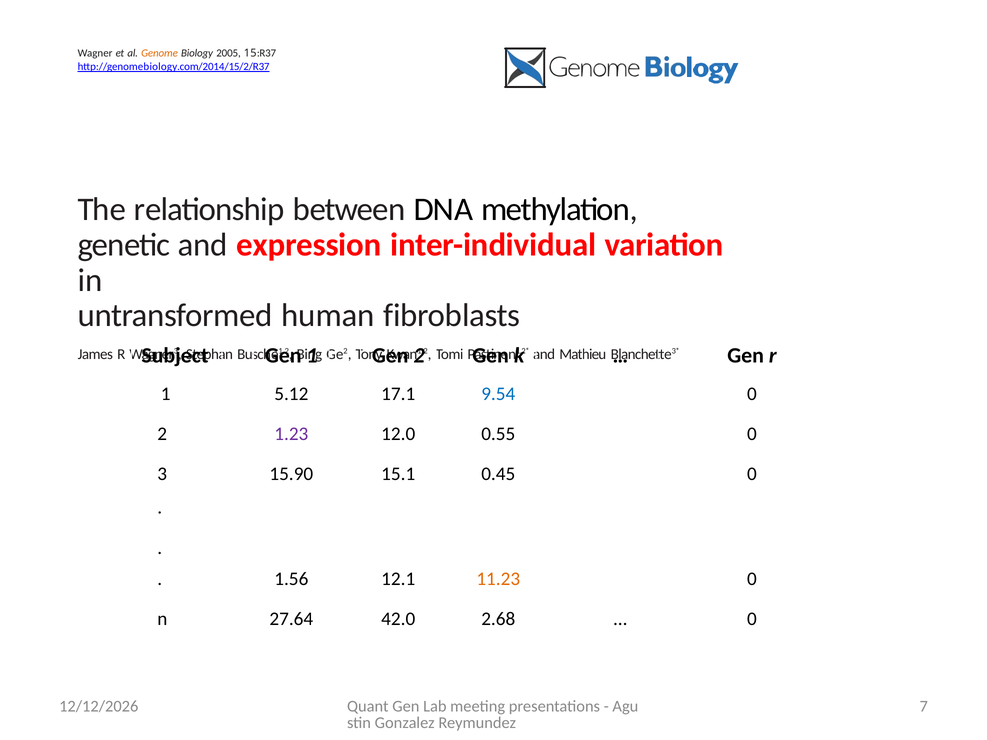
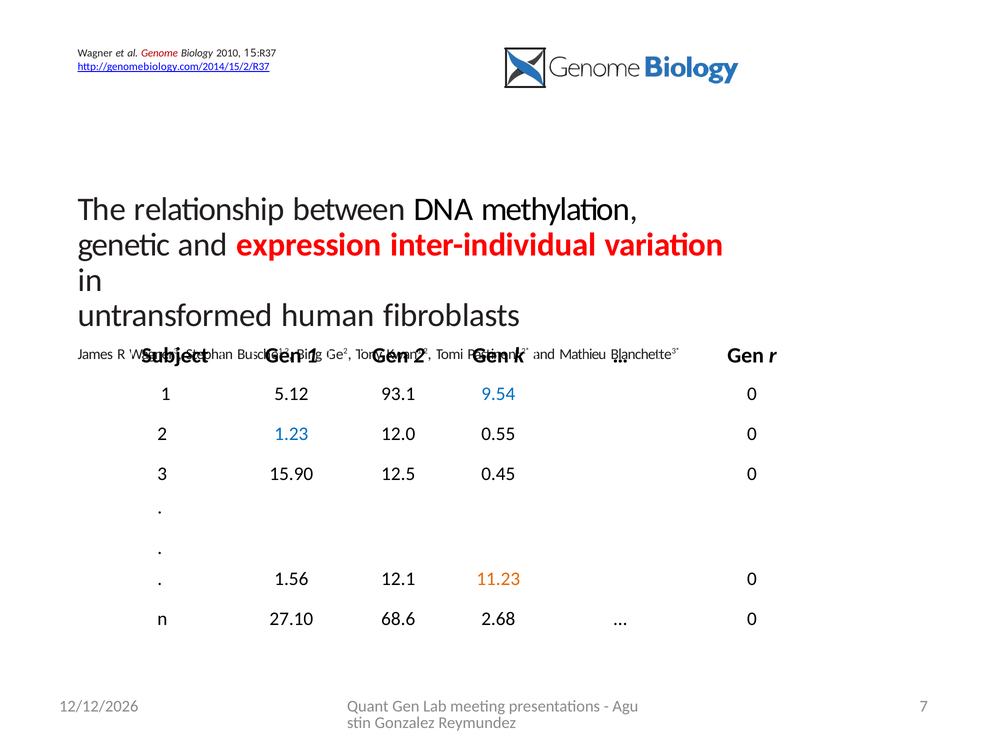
Genome colour: orange -> red (160, 53)
2005: 2005 -> 2010 (228, 53)
17.1: 17.1 -> 93.1 (398, 394)
1.23 colour: purple -> blue (291, 434)
15.1: 15.1 -> 12.5 (398, 474)
27.64: 27.64 -> 27.10 (291, 619)
42.0: 42.0 -> 68.6 (398, 619)
